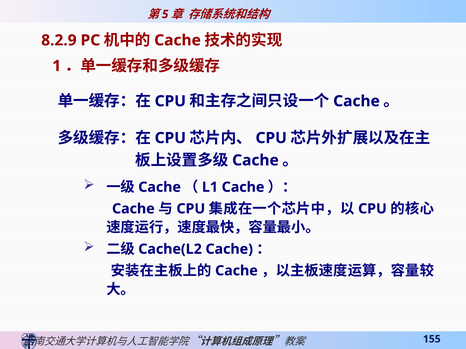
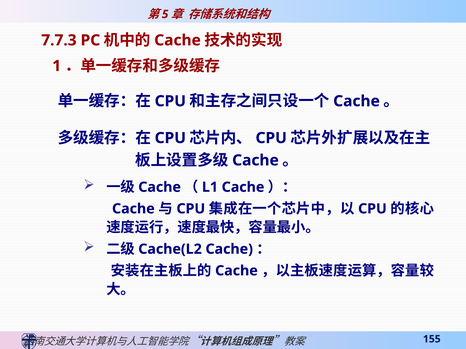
8.2.9: 8.2.9 -> 7.7.3 (59, 40)
